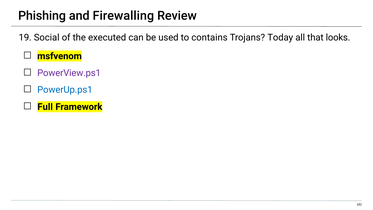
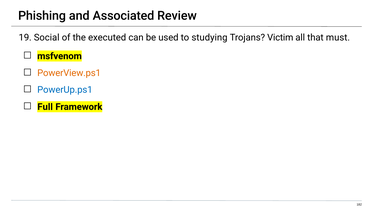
Firewalling: Firewalling -> Associated (123, 16)
contains: contains -> studying (209, 38)
Today: Today -> Victim (280, 38)
looks: looks -> must (338, 38)
PowerView.ps1 colour: purple -> orange (69, 73)
